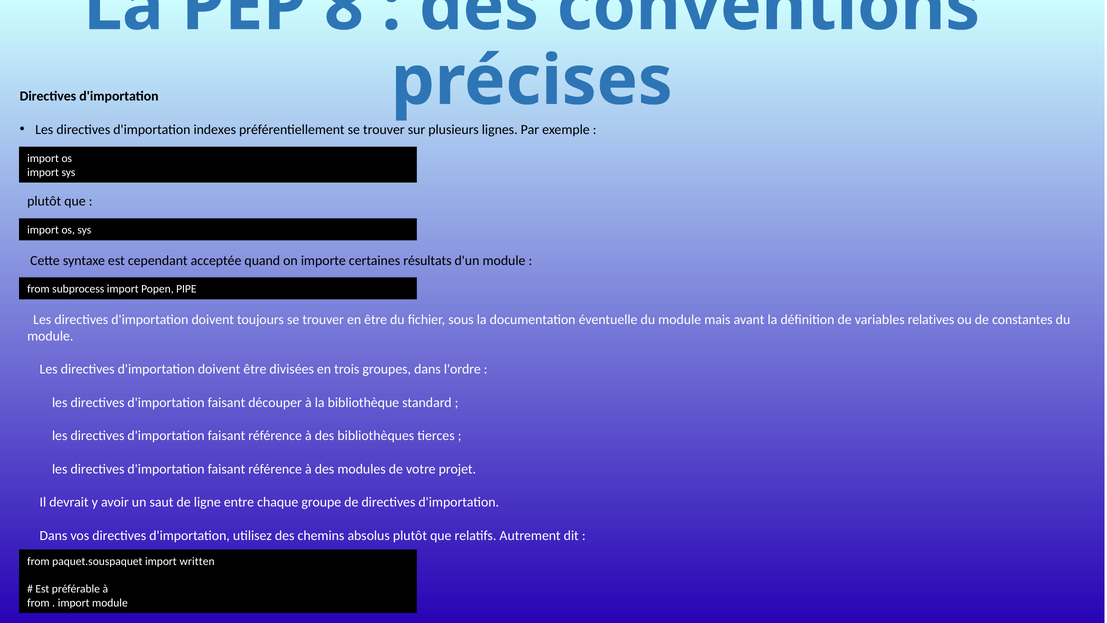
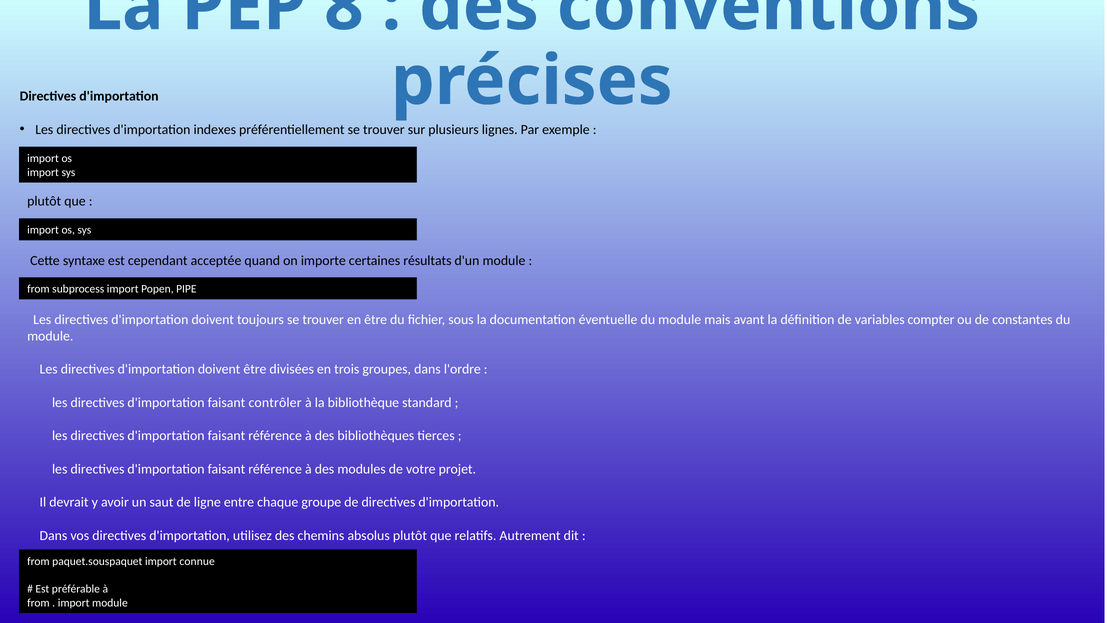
relatives: relatives -> compter (931, 319)
découper: découper -> contrôler (275, 402)
written: written -> connue (197, 561)
